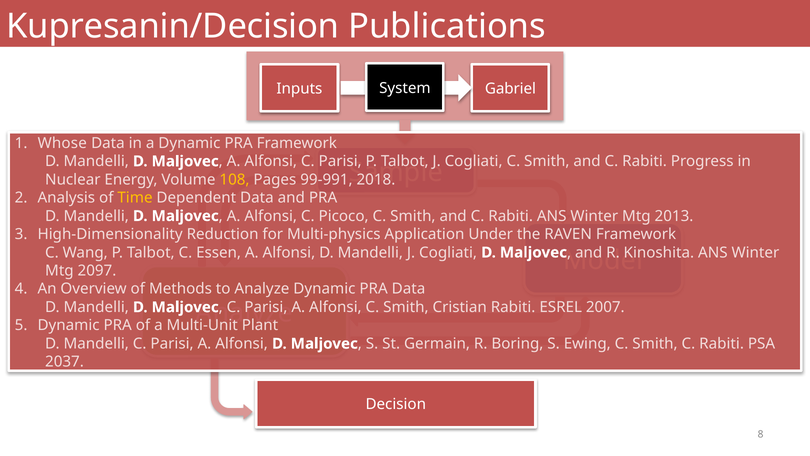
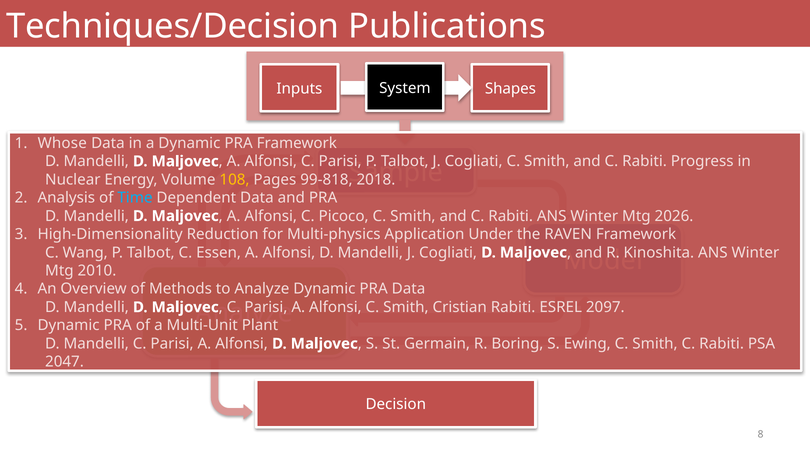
Kupresanin/Decision: Kupresanin/Decision -> Techniques/Decision (173, 26)
Gabriel: Gabriel -> Shapes (510, 89)
99-991: 99-991 -> 99-818 (326, 179)
Time colour: yellow -> light blue (135, 198)
2013: 2013 -> 2026 (674, 216)
2097: 2097 -> 2010 (97, 271)
2007: 2007 -> 2097 (605, 307)
2037: 2037 -> 2047 (64, 362)
